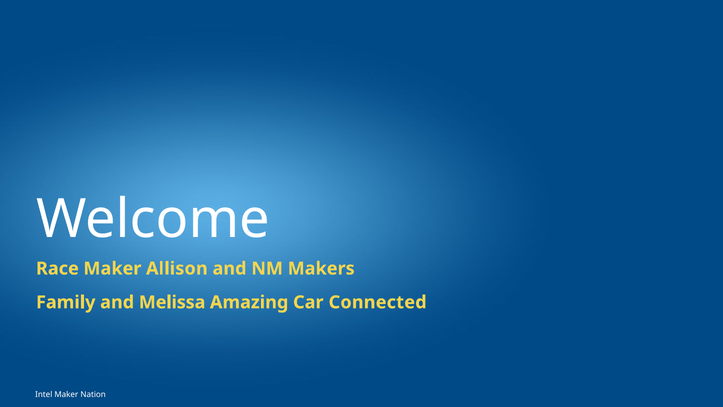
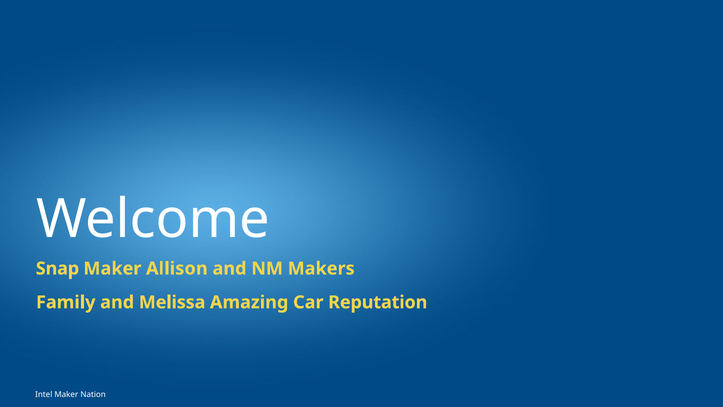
Race: Race -> Snap (58, 268)
Connected: Connected -> Reputation (378, 302)
